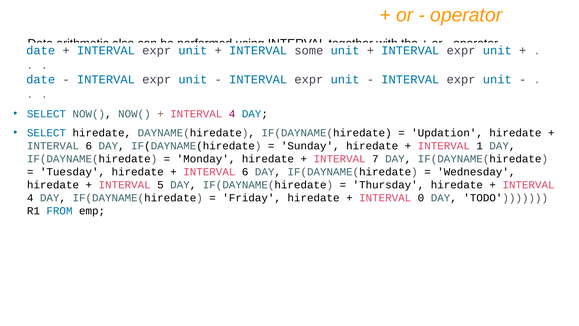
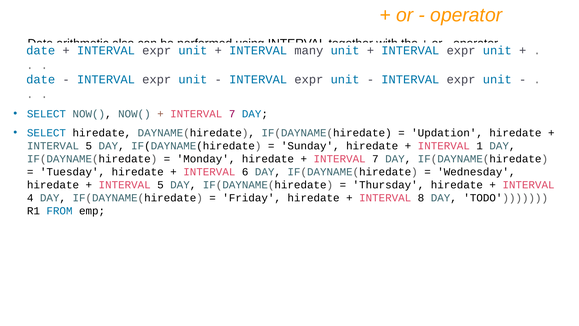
some: some -> many (309, 51)
4: 4 -> 7 (232, 114)
6: 6 -> 5 (89, 146)
0: 0 -> 8 (421, 198)
